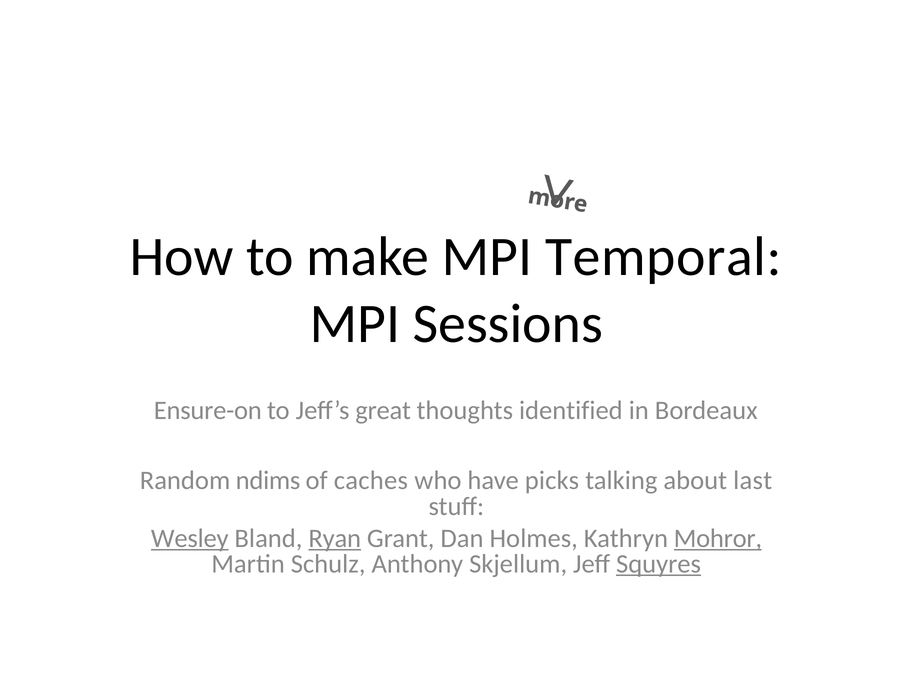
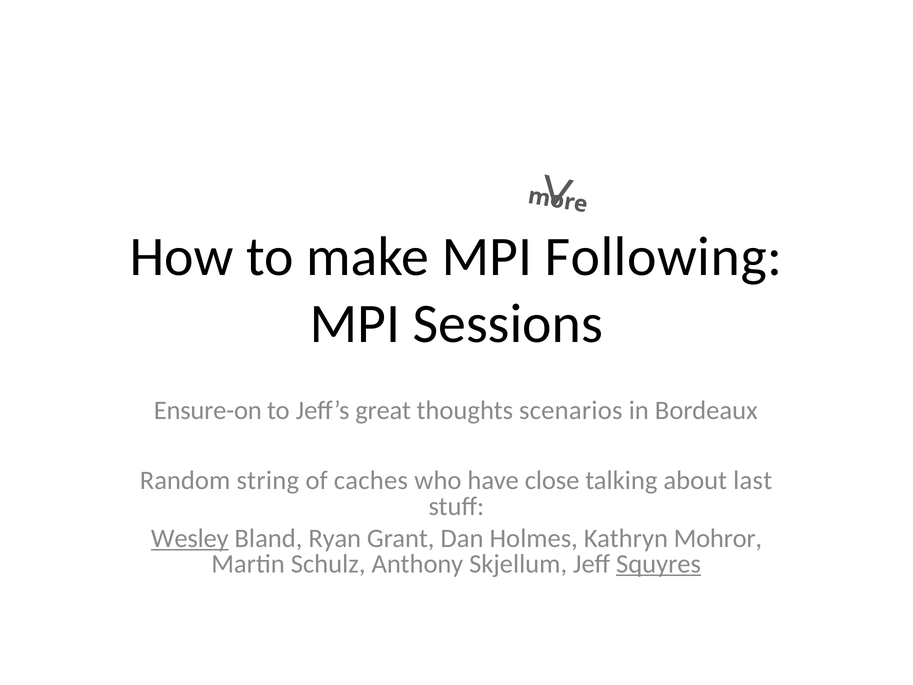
Temporal: Temporal -> Following (663, 256)
identified: identified -> scenarios (571, 410)
ndims: ndims -> string (268, 481)
picks: picks -> close (552, 481)
Ryan underline: present -> none (335, 538)
Mohror underline: present -> none (718, 538)
